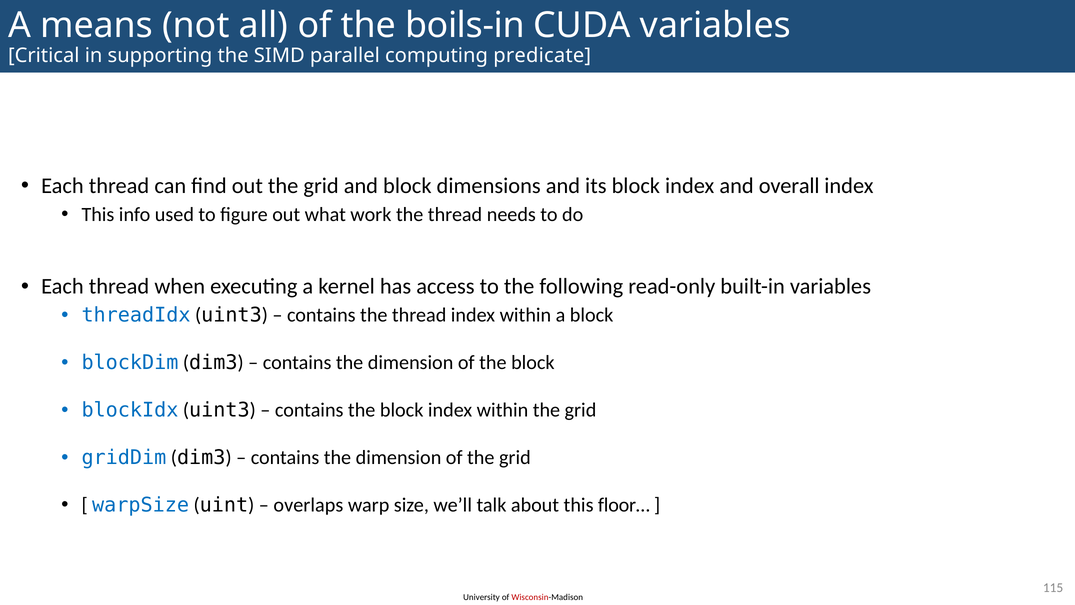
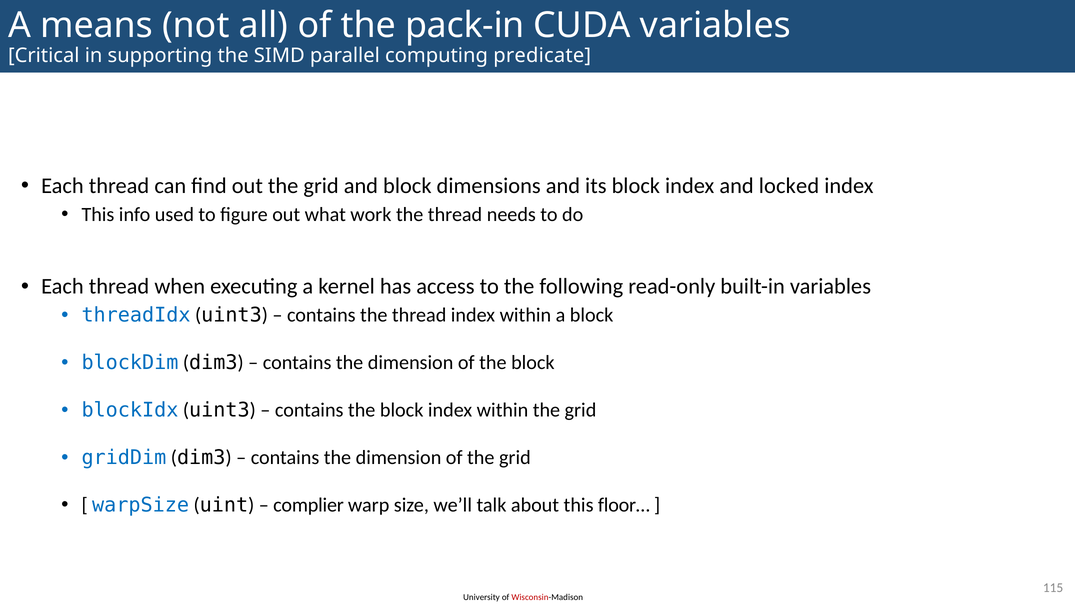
boils-in: boils-in -> pack-in (465, 25)
overall: overall -> locked (789, 186)
overlaps: overlaps -> complier (309, 505)
